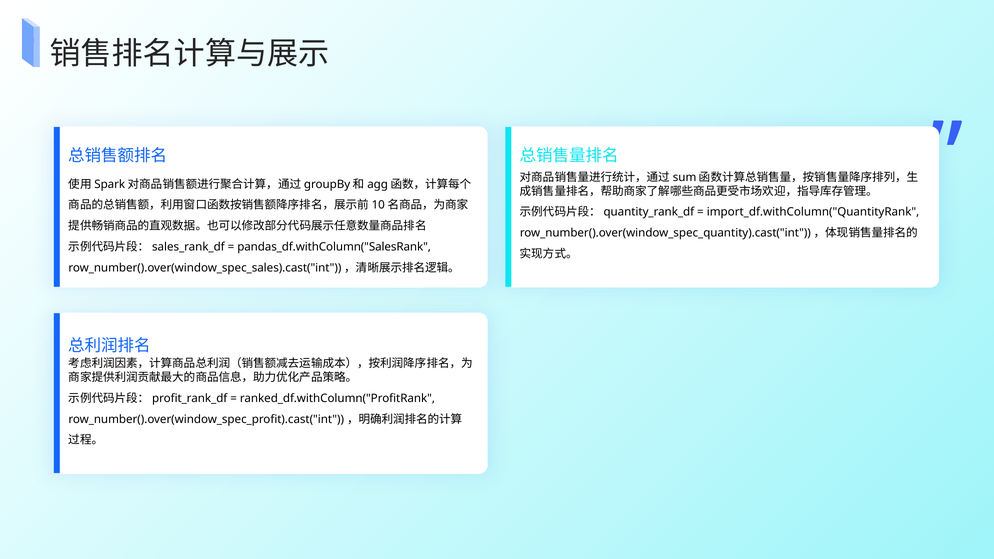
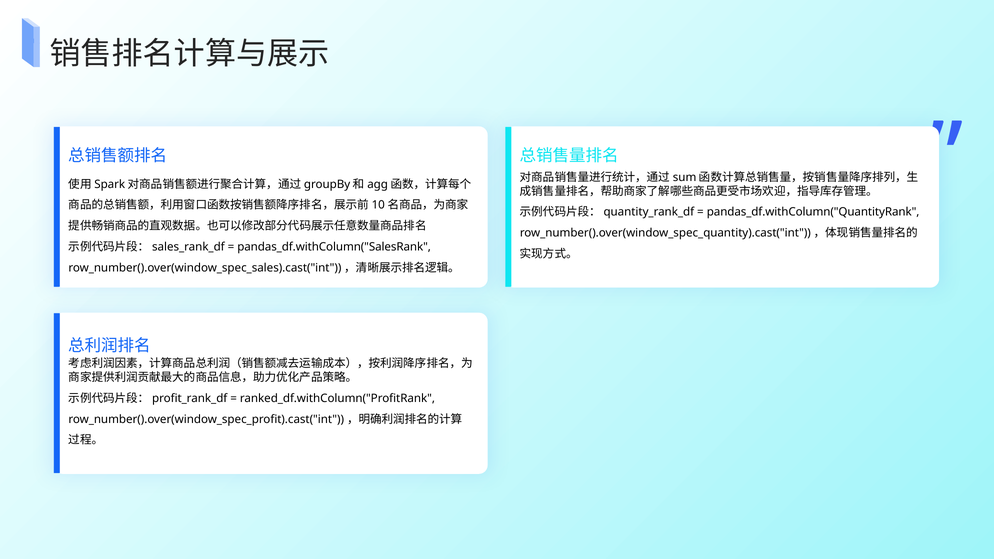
import_df.withColumn("QuantityRank: import_df.withColumn("QuantityRank -> pandas_df.withColumn("QuantityRank (813, 212)
